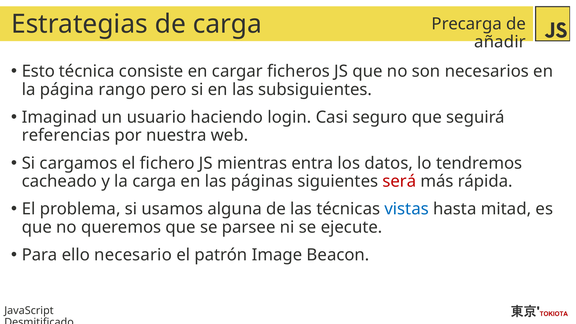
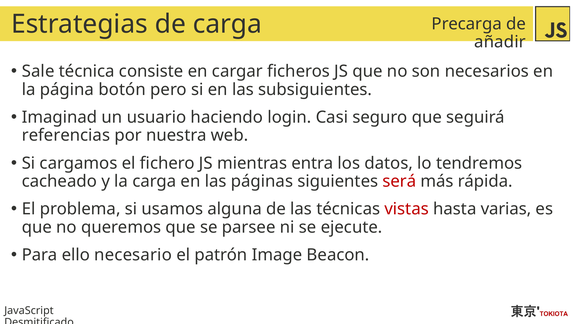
Esto: Esto -> Sale (38, 71)
rango: rango -> botón (122, 90)
vistas colour: blue -> red (407, 209)
mitad: mitad -> varias (506, 209)
